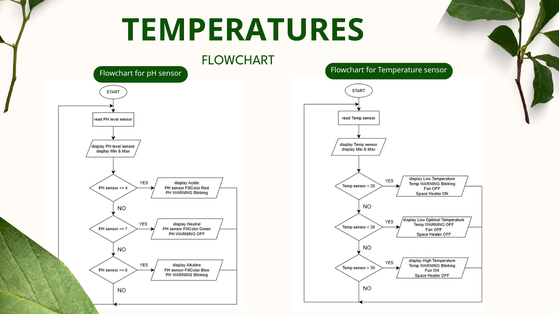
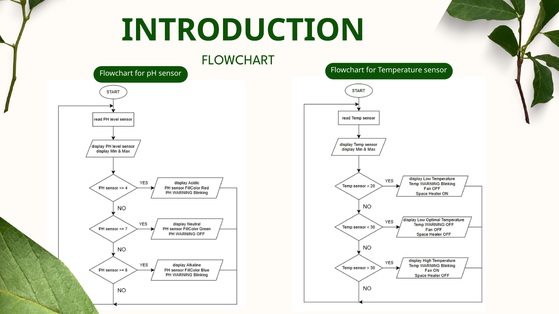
TEMPERATURES: TEMPERATURES -> INTRODUCTION (243, 30)
